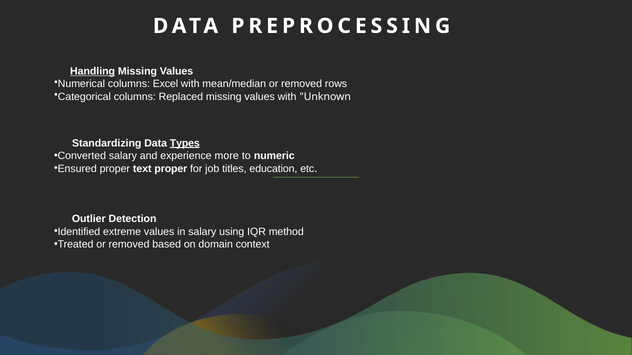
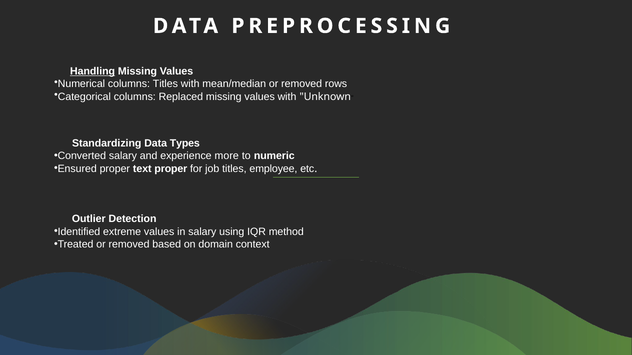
columns Excel: Excel -> Titles (165, 84)
Types underline: present -> none (185, 143)
education: education -> employee (273, 169)
